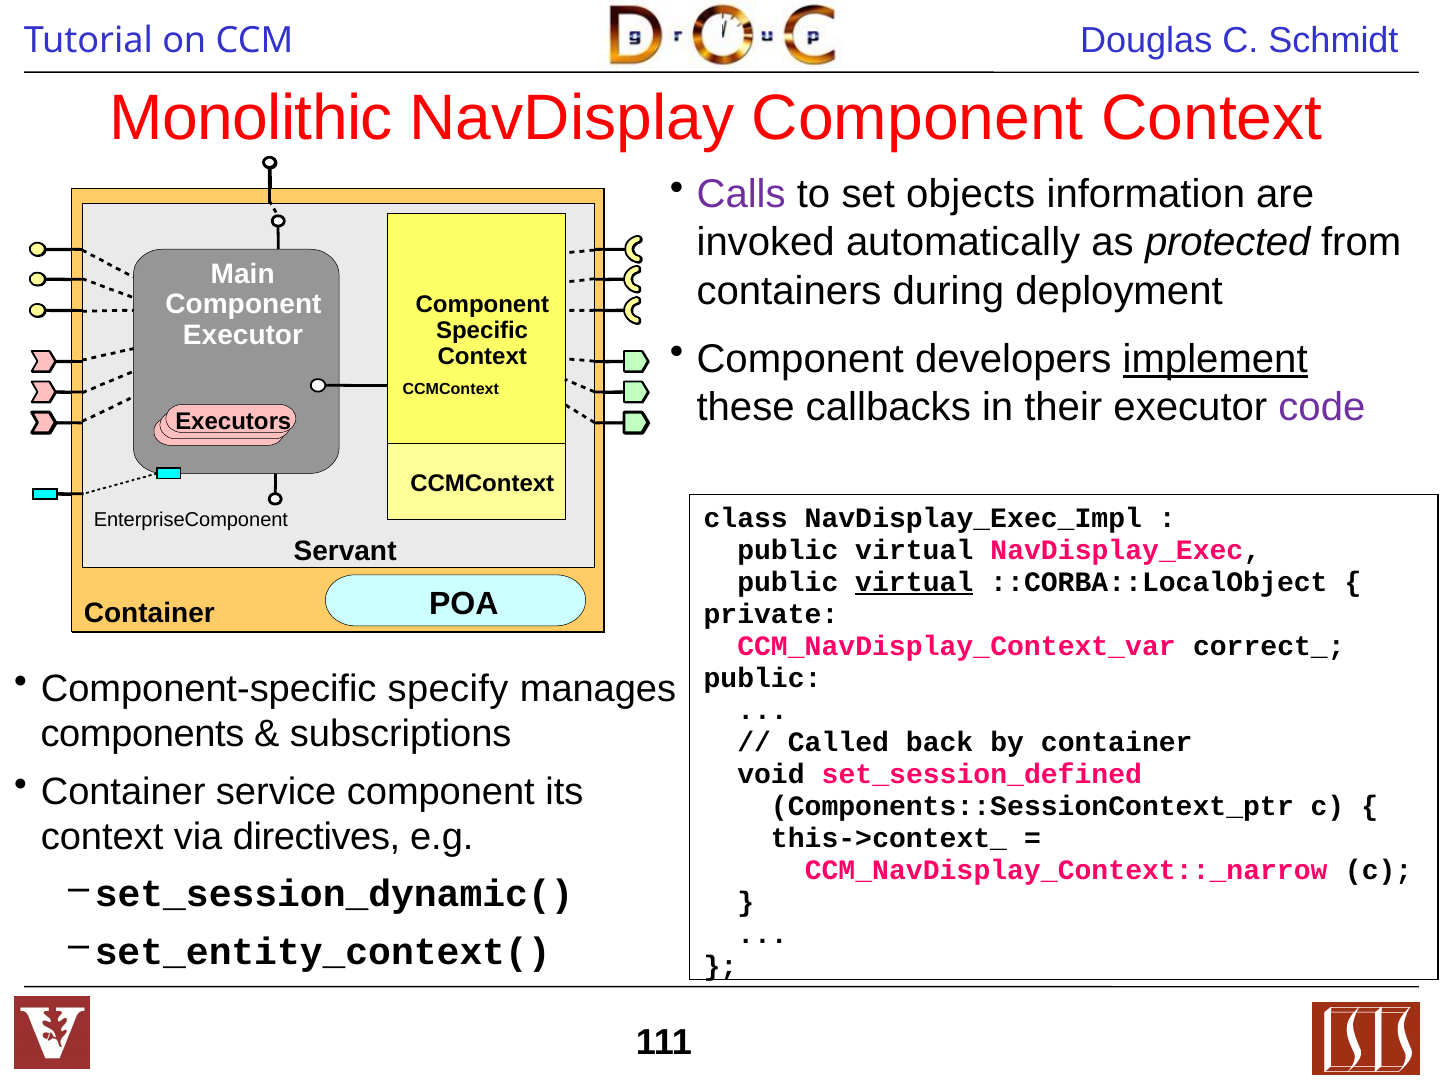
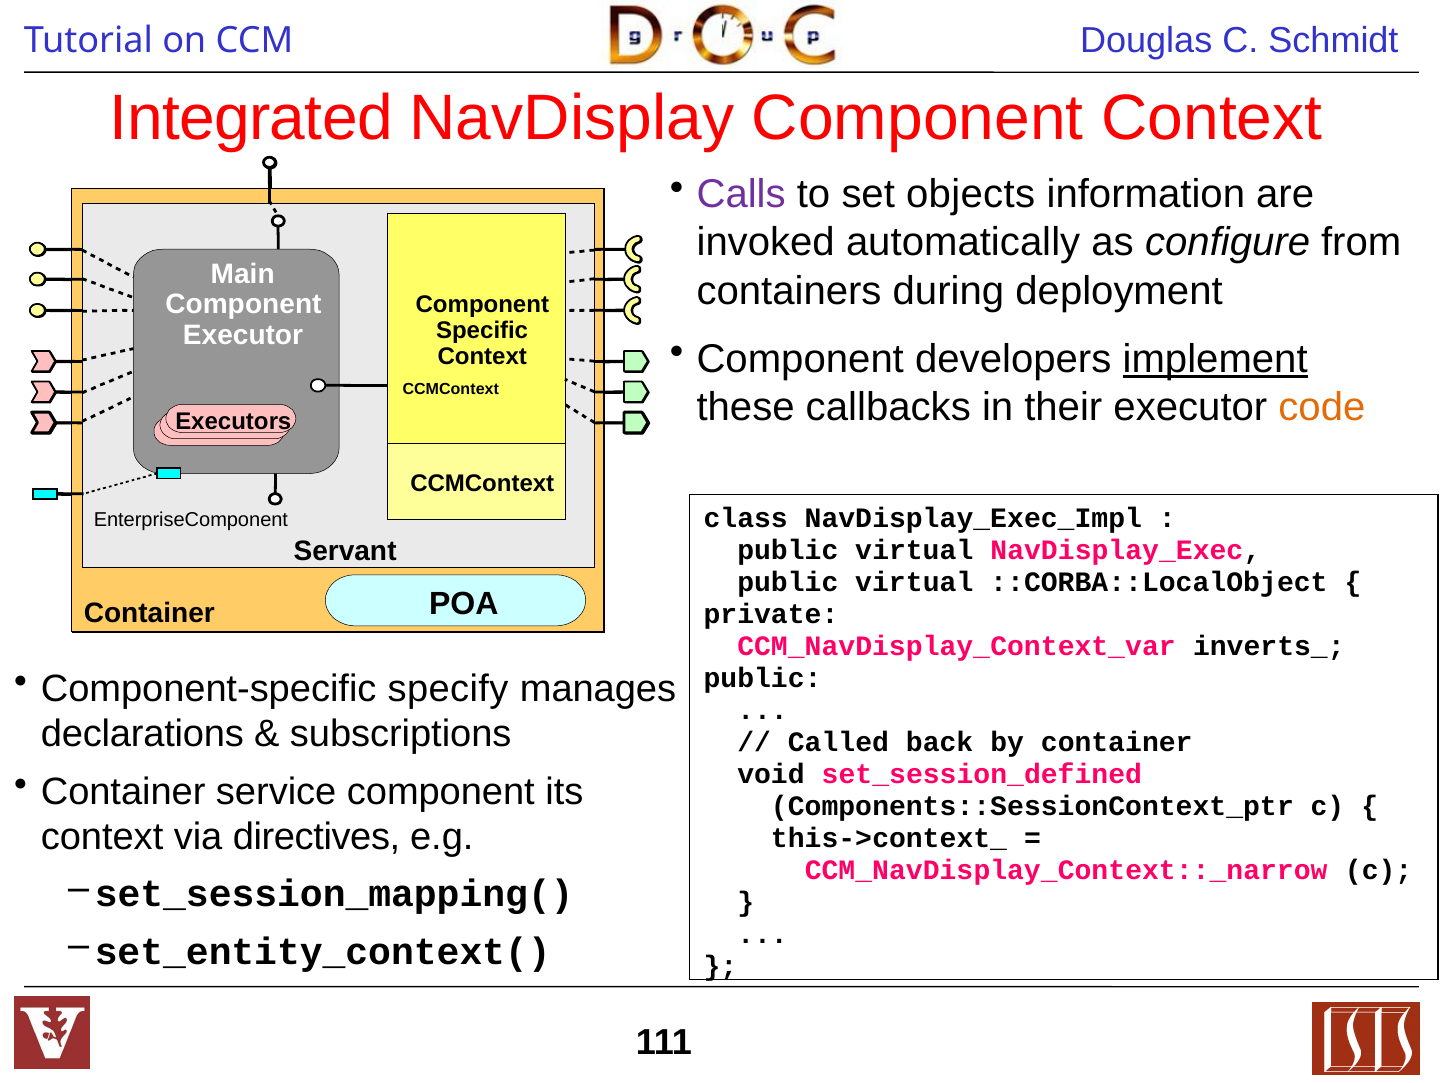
Monolithic: Monolithic -> Integrated (251, 119)
protected: protected -> configure (1228, 243)
code colour: purple -> orange (1322, 407)
virtual underline: present -> none (914, 581)
correct_: correct_ -> inverts_ (1269, 645)
components: components -> declarations (142, 734)
set_session_dynamic(: set_session_dynamic( -> set_session_mapping( (334, 894)
